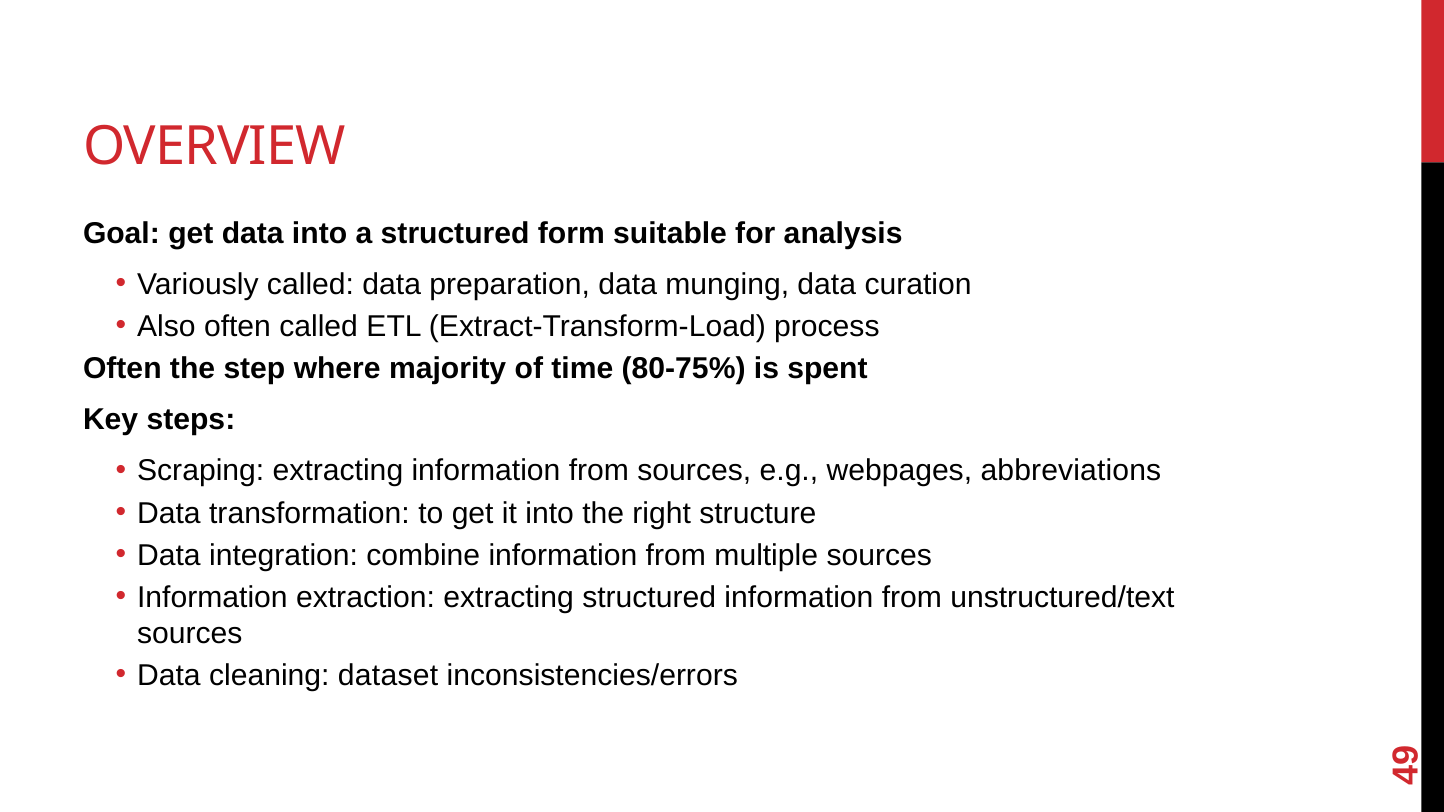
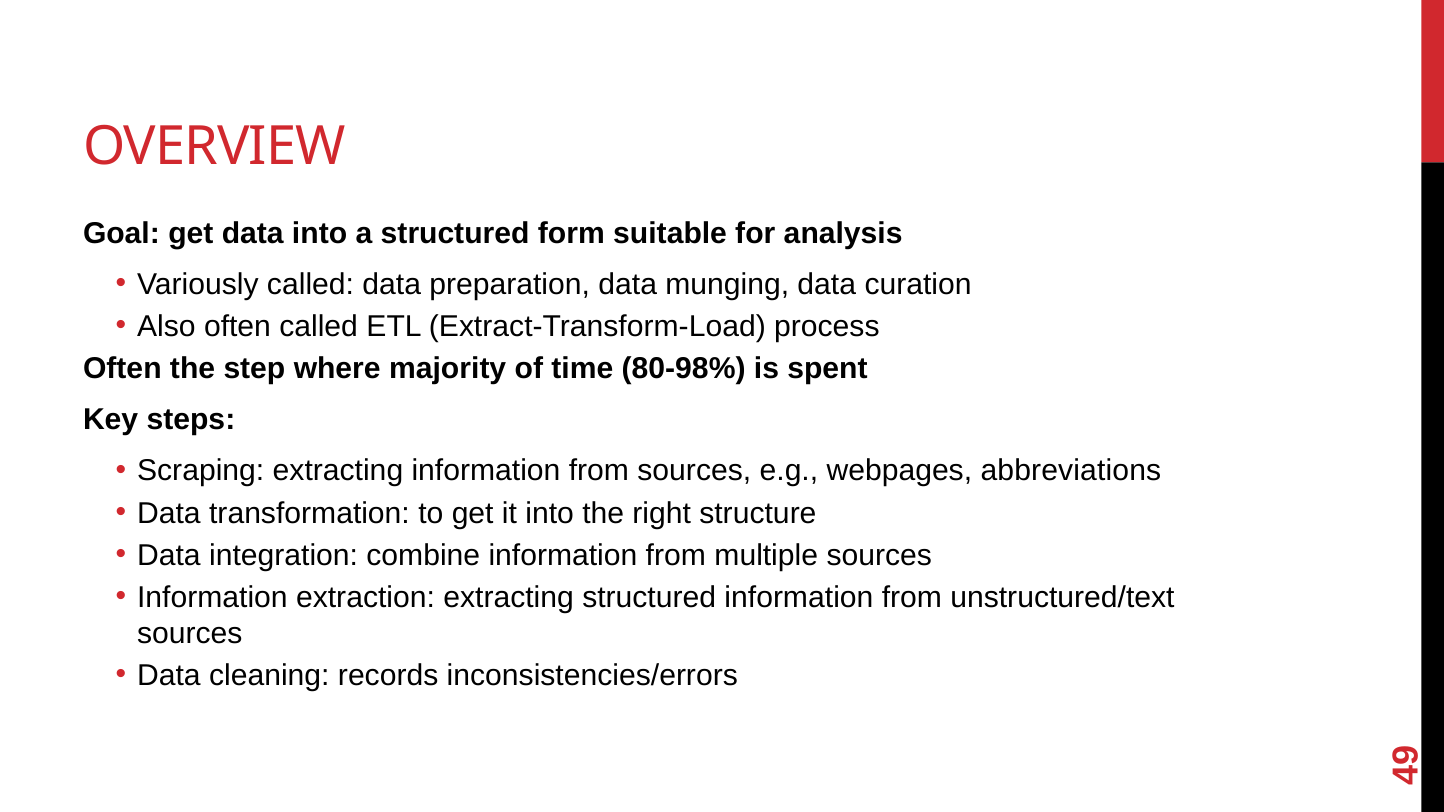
80-75%: 80-75% -> 80-98% (684, 369)
dataset: dataset -> records (388, 676)
